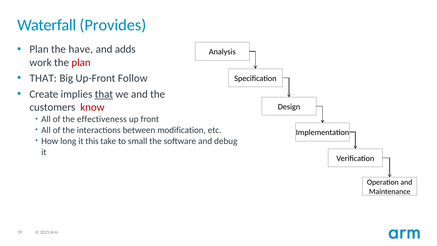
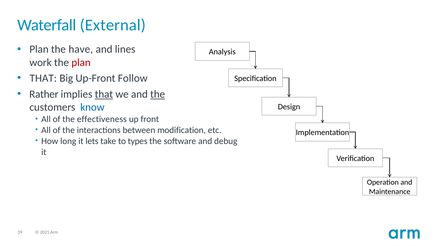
Provides: Provides -> External (113, 25)
adds: adds -> lines (125, 49)
Create: Create -> Rather (44, 94)
the underline: none -> present (158, 94)
know colour: red -> blue (92, 107)
this: this -> lets (92, 141)
small: small -> types (138, 141)
